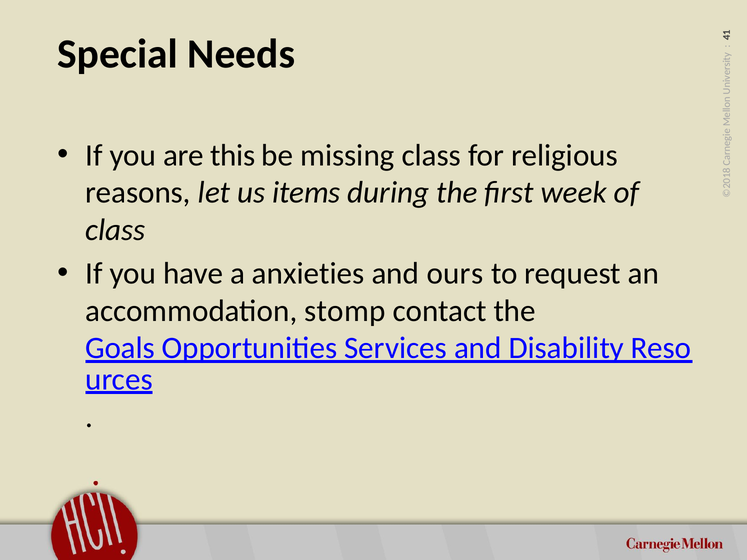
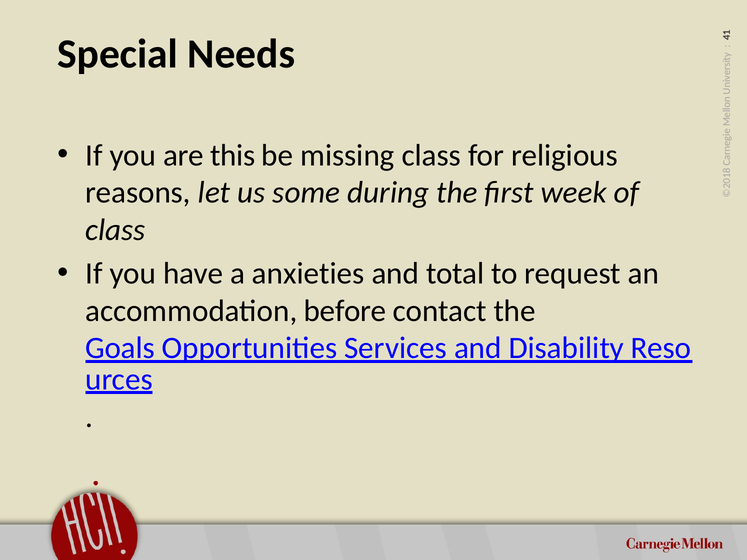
items: items -> some (306, 193)
ours: ours -> total (455, 274)
stomp: stomp -> before (345, 311)
